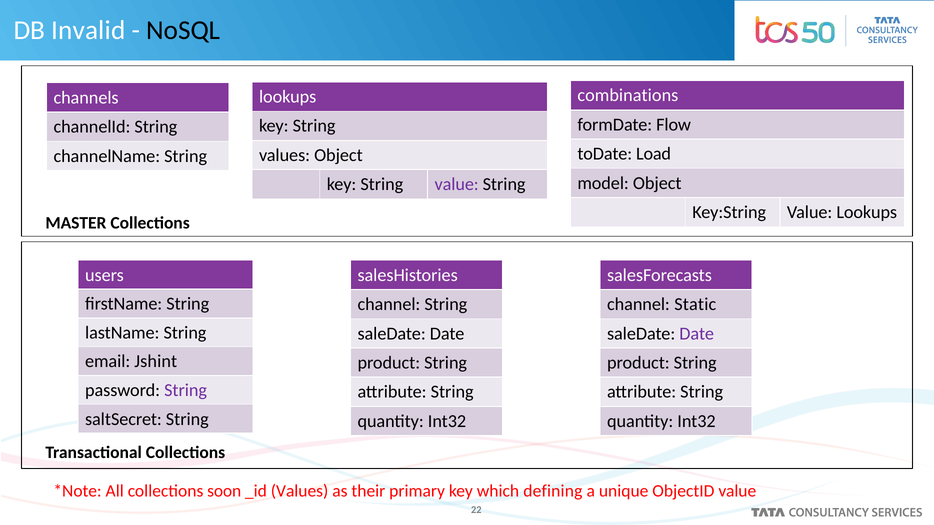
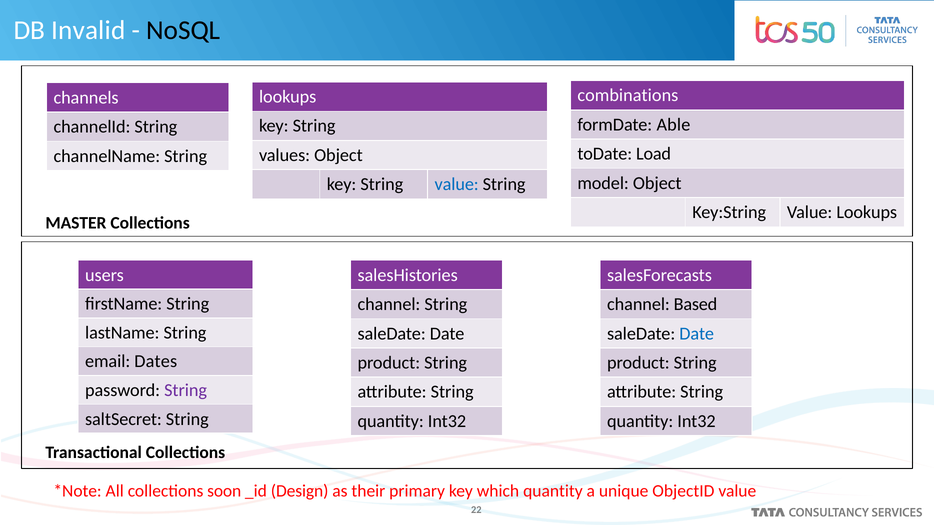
Flow: Flow -> Able (673, 125)
value colour: purple -> blue (457, 185)
Static: Static -> Based (695, 304)
Date colour: purple -> blue (697, 334)
Jshint: Jshint -> Dates (156, 362)
_id Values: Values -> Design (300, 491)
which defining: defining -> quantity (553, 491)
